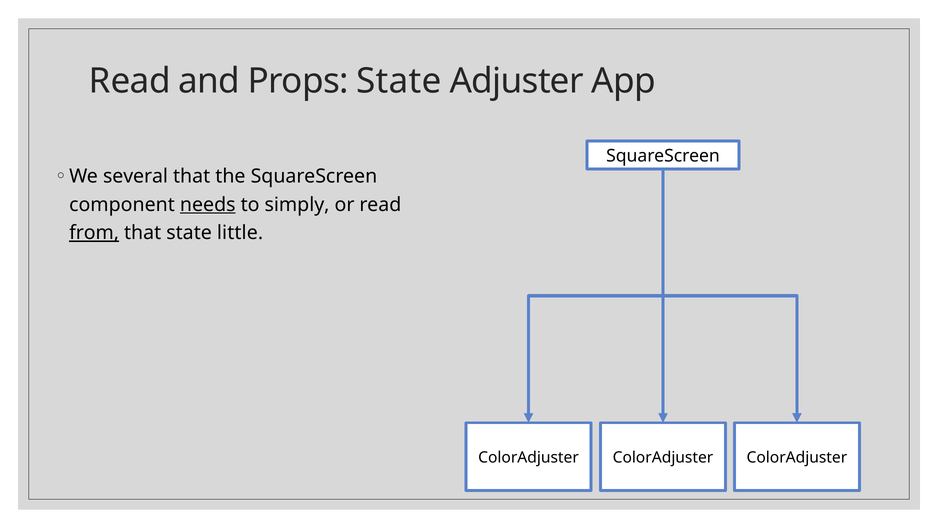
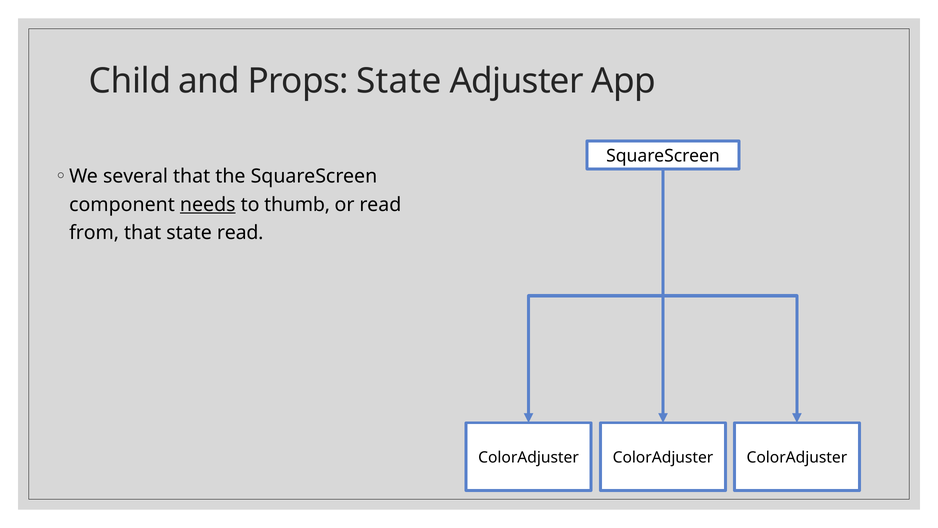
Read: Read -> Child (130, 81)
simply: simply -> thumb (297, 204)
from underline: present -> none (94, 233)
state little: little -> read (240, 233)
